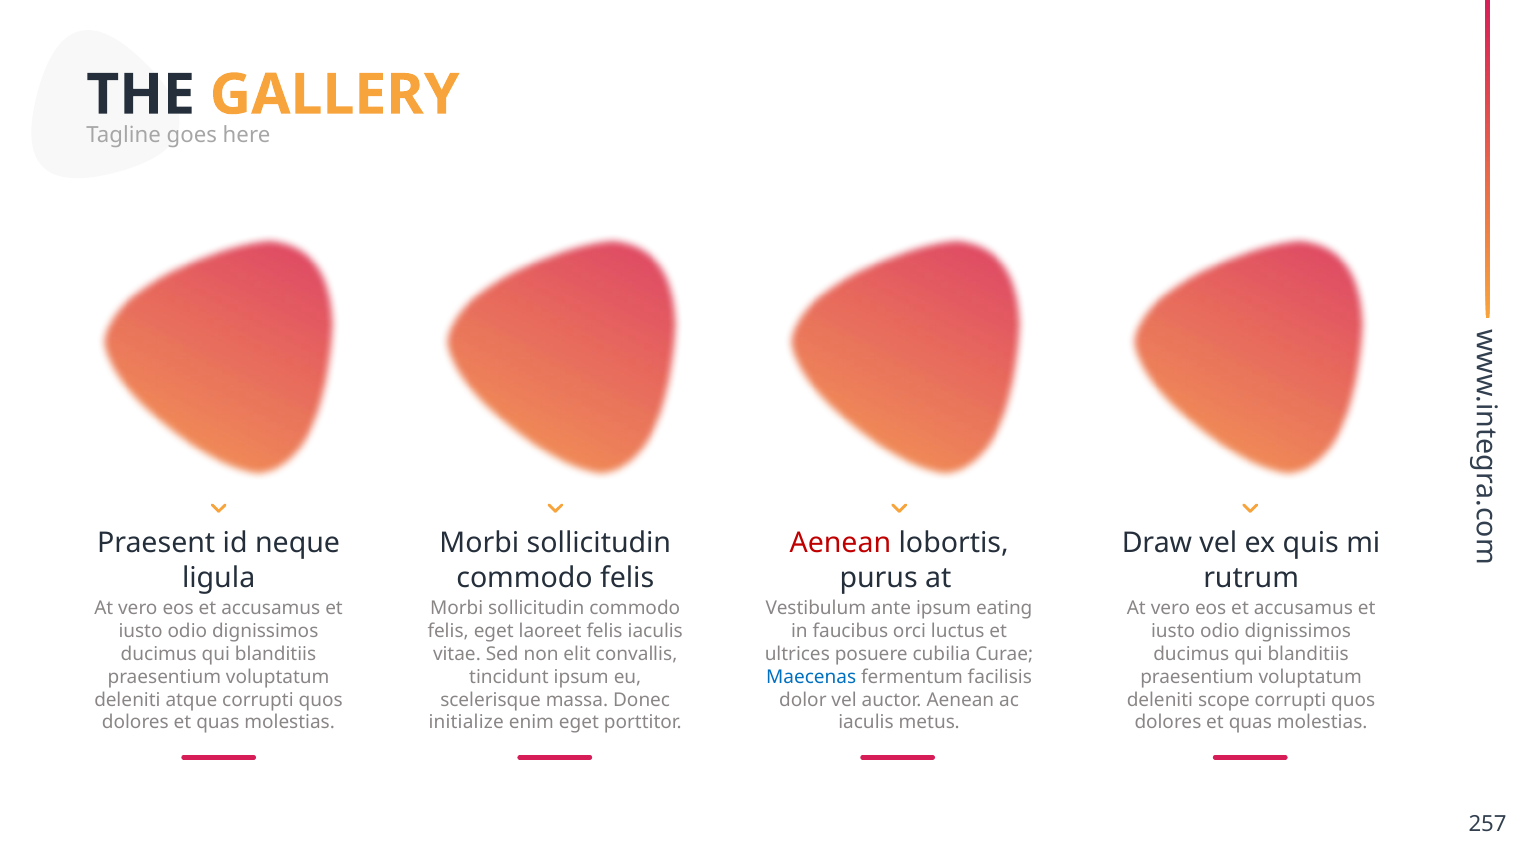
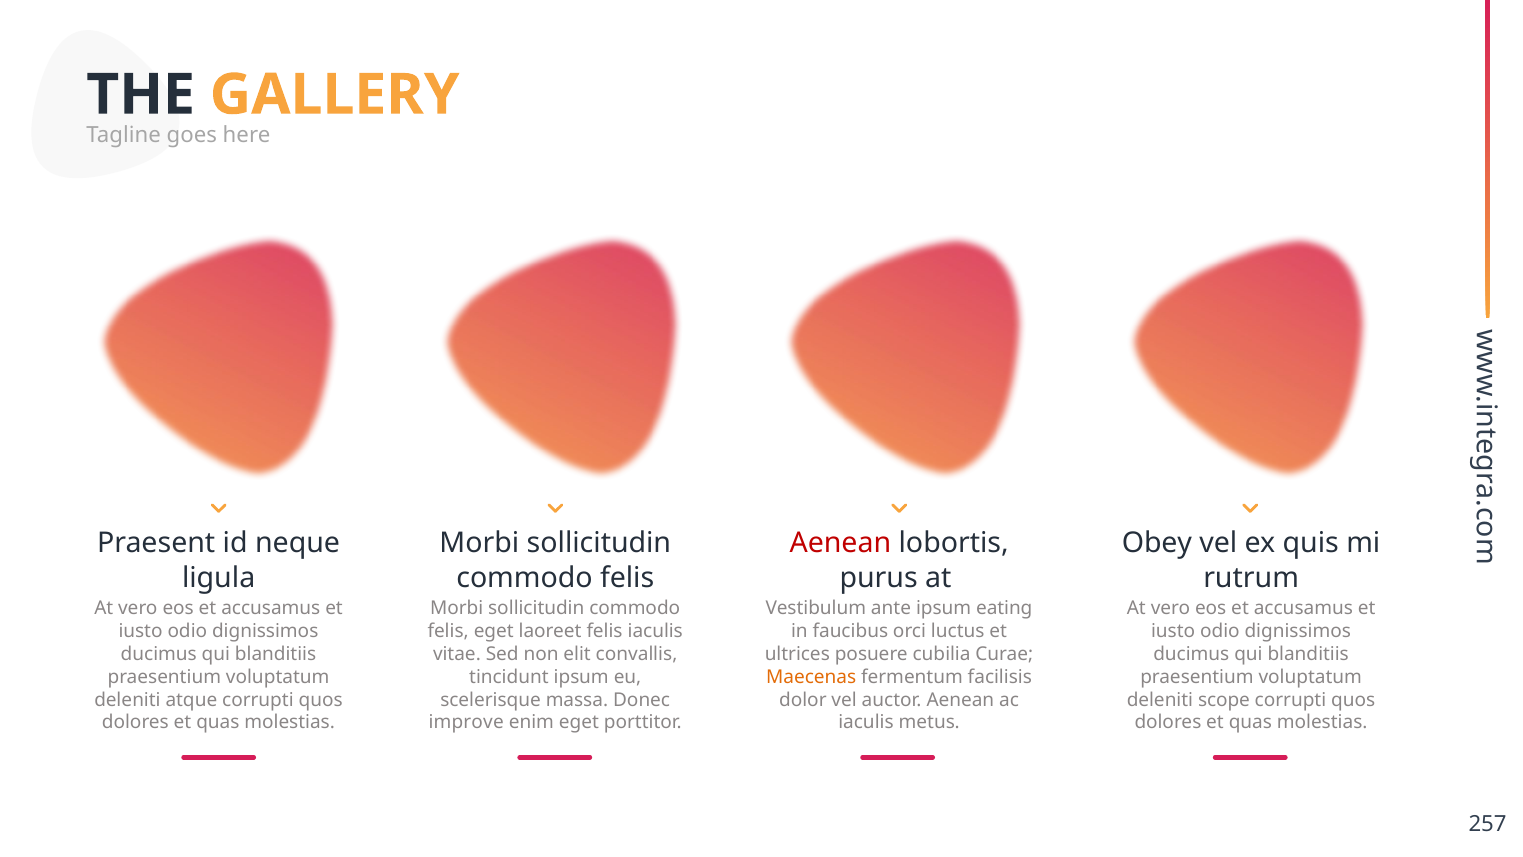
Draw: Draw -> Obey (1157, 543)
Maecenas colour: blue -> orange (811, 677)
initialize: initialize -> improve (466, 722)
